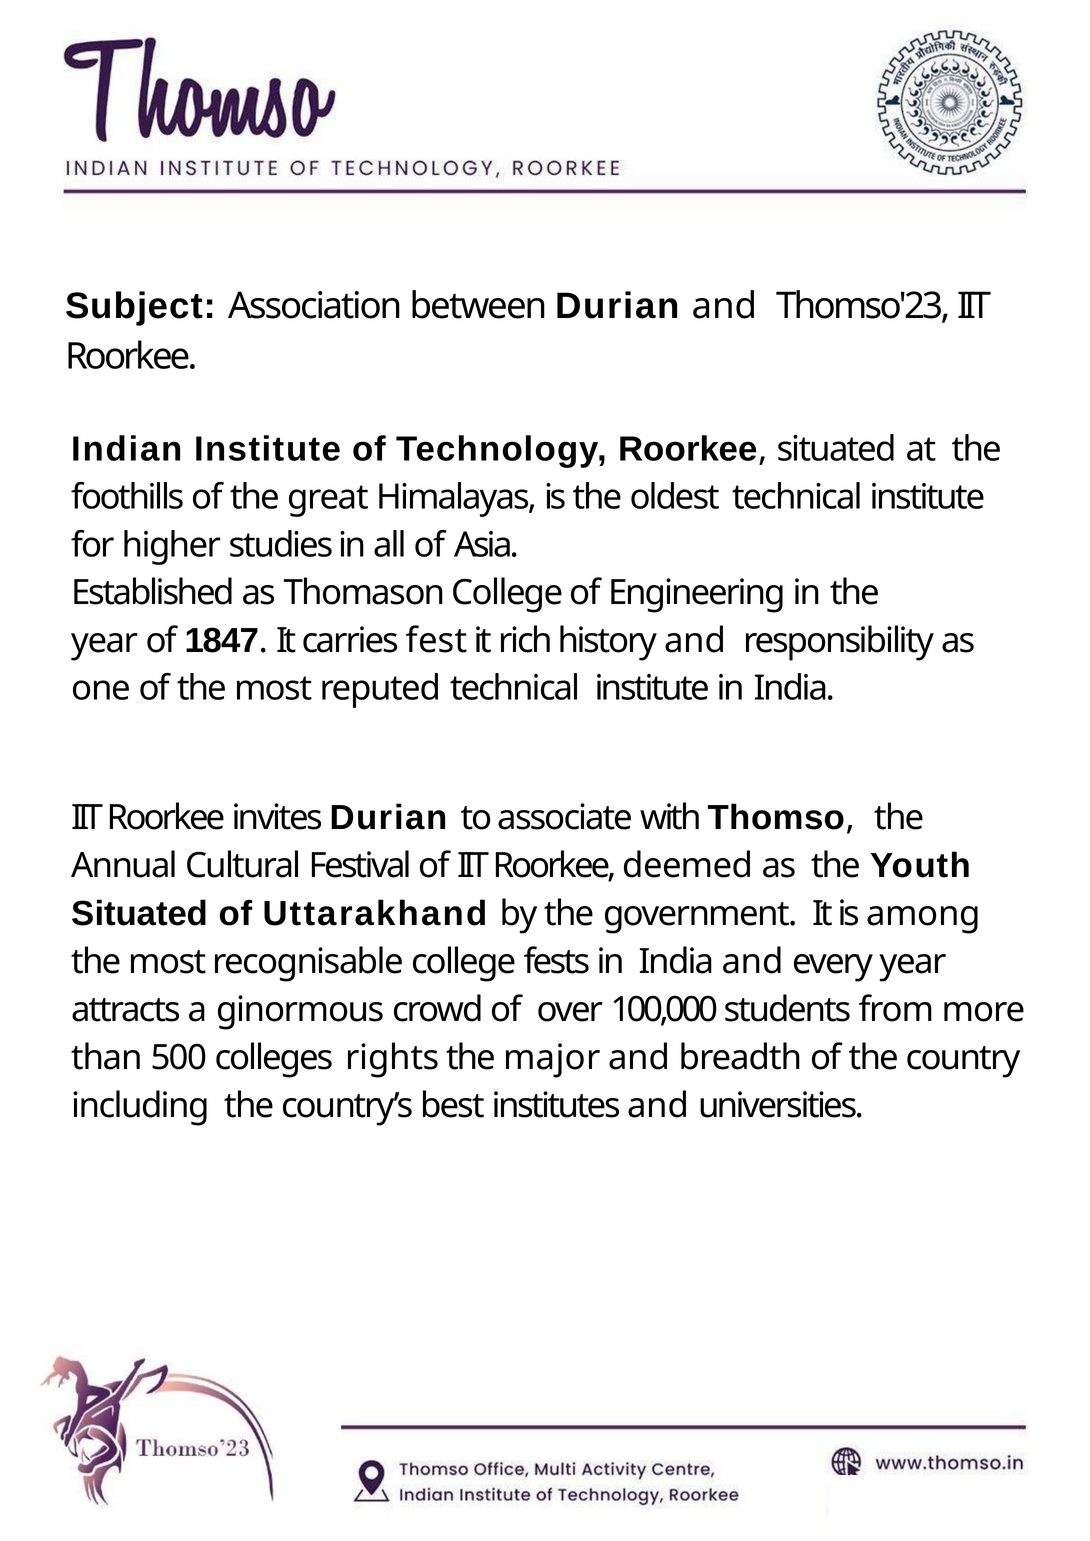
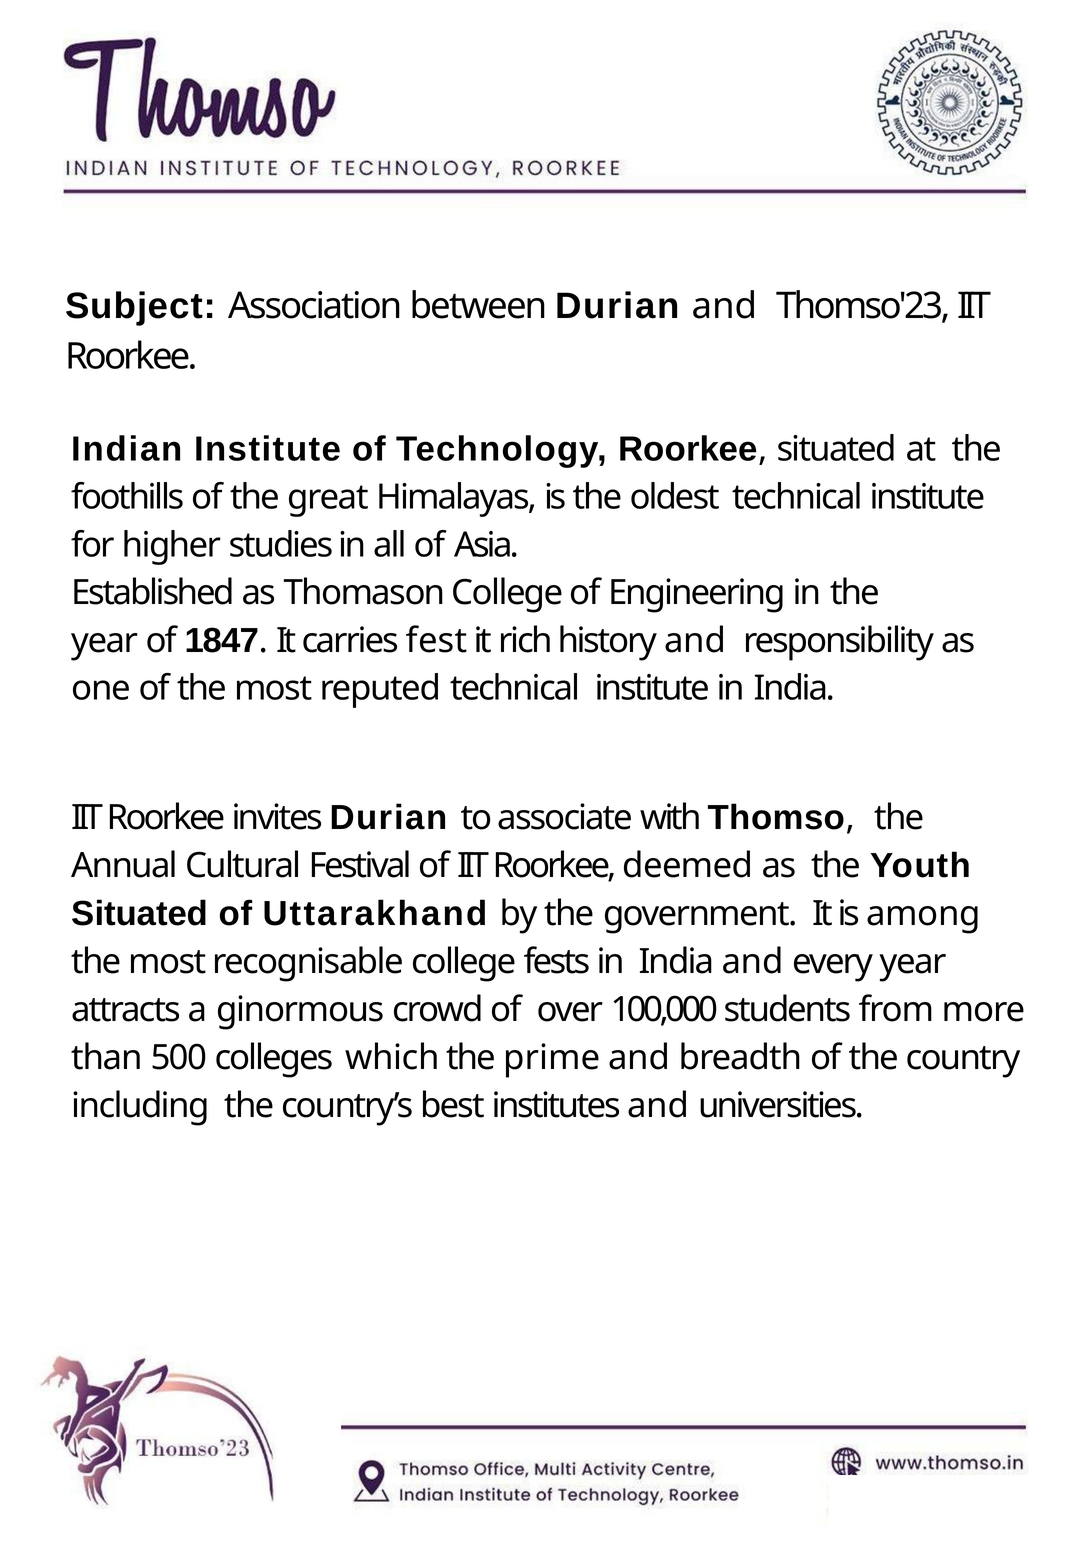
rights: rights -> which (393, 1058)
major: major -> prime (552, 1058)
